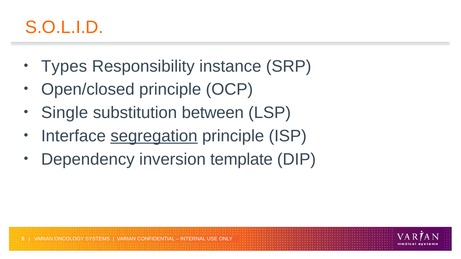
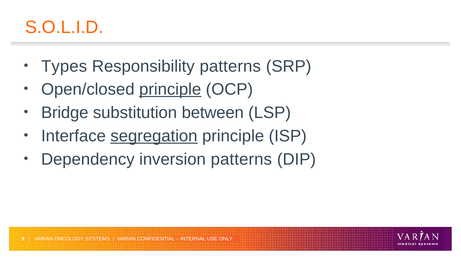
Responsibility instance: instance -> patterns (230, 66)
principle underline: none -> present (170, 90)
Single: Single -> Bridge (65, 113)
inversion template: template -> patterns (241, 159)
